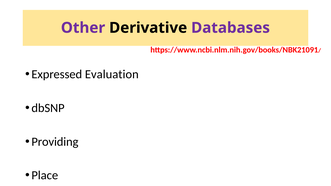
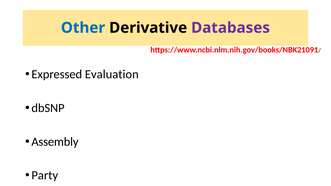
Other colour: purple -> blue (83, 28)
Providing: Providing -> Assembly (55, 142)
Place: Place -> Party (45, 176)
